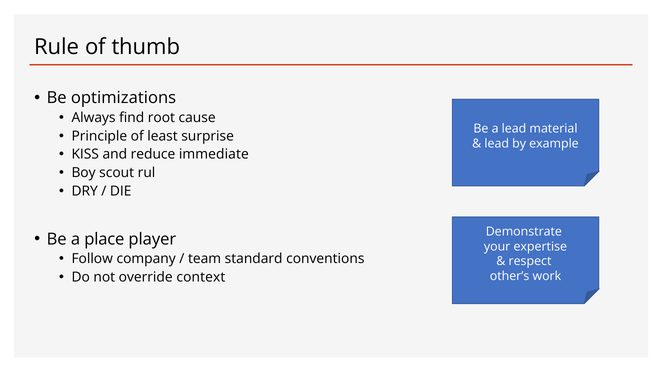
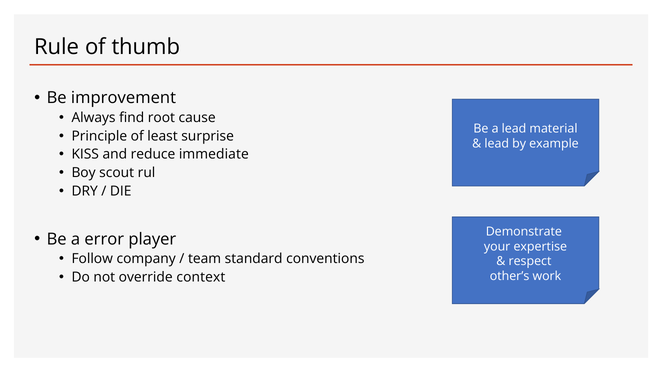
optimizations: optimizations -> improvement (124, 98)
place: place -> error (104, 239)
